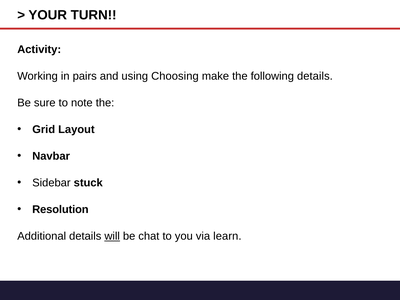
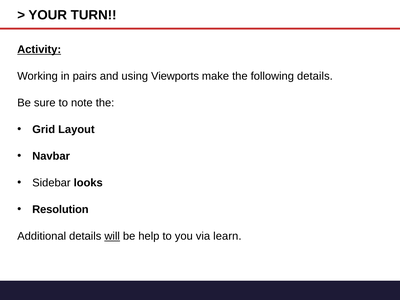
Activity underline: none -> present (39, 49)
Choosing: Choosing -> Viewports (175, 76)
stuck: stuck -> looks (88, 183)
chat: chat -> help (149, 236)
